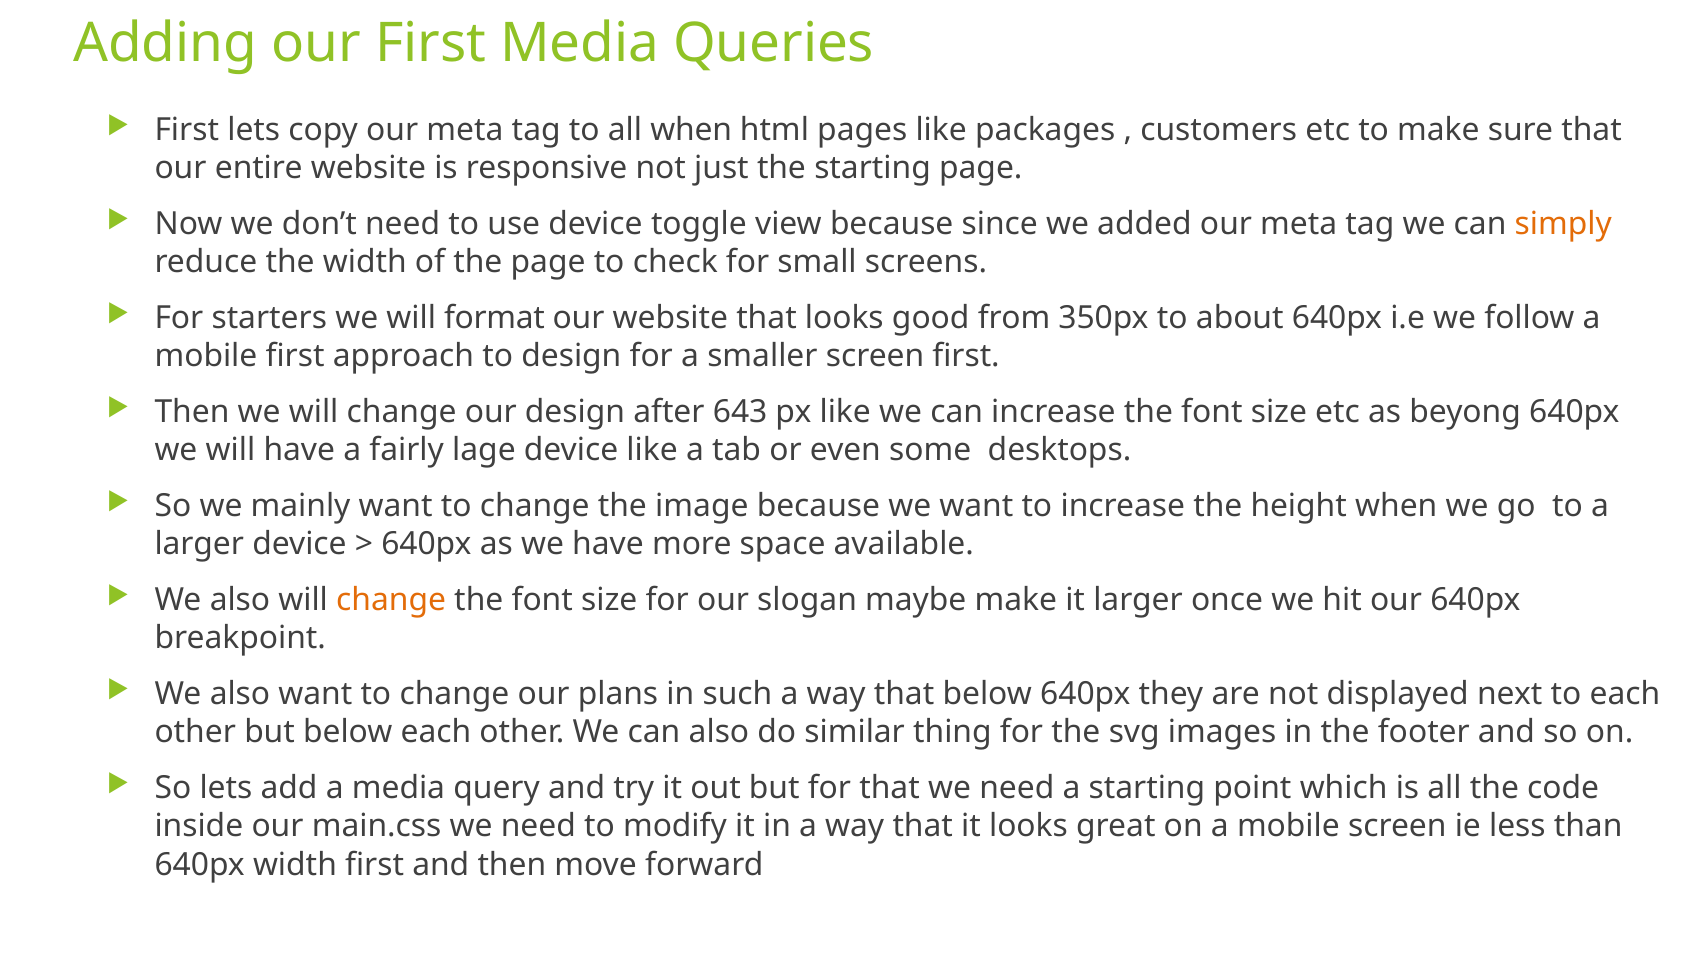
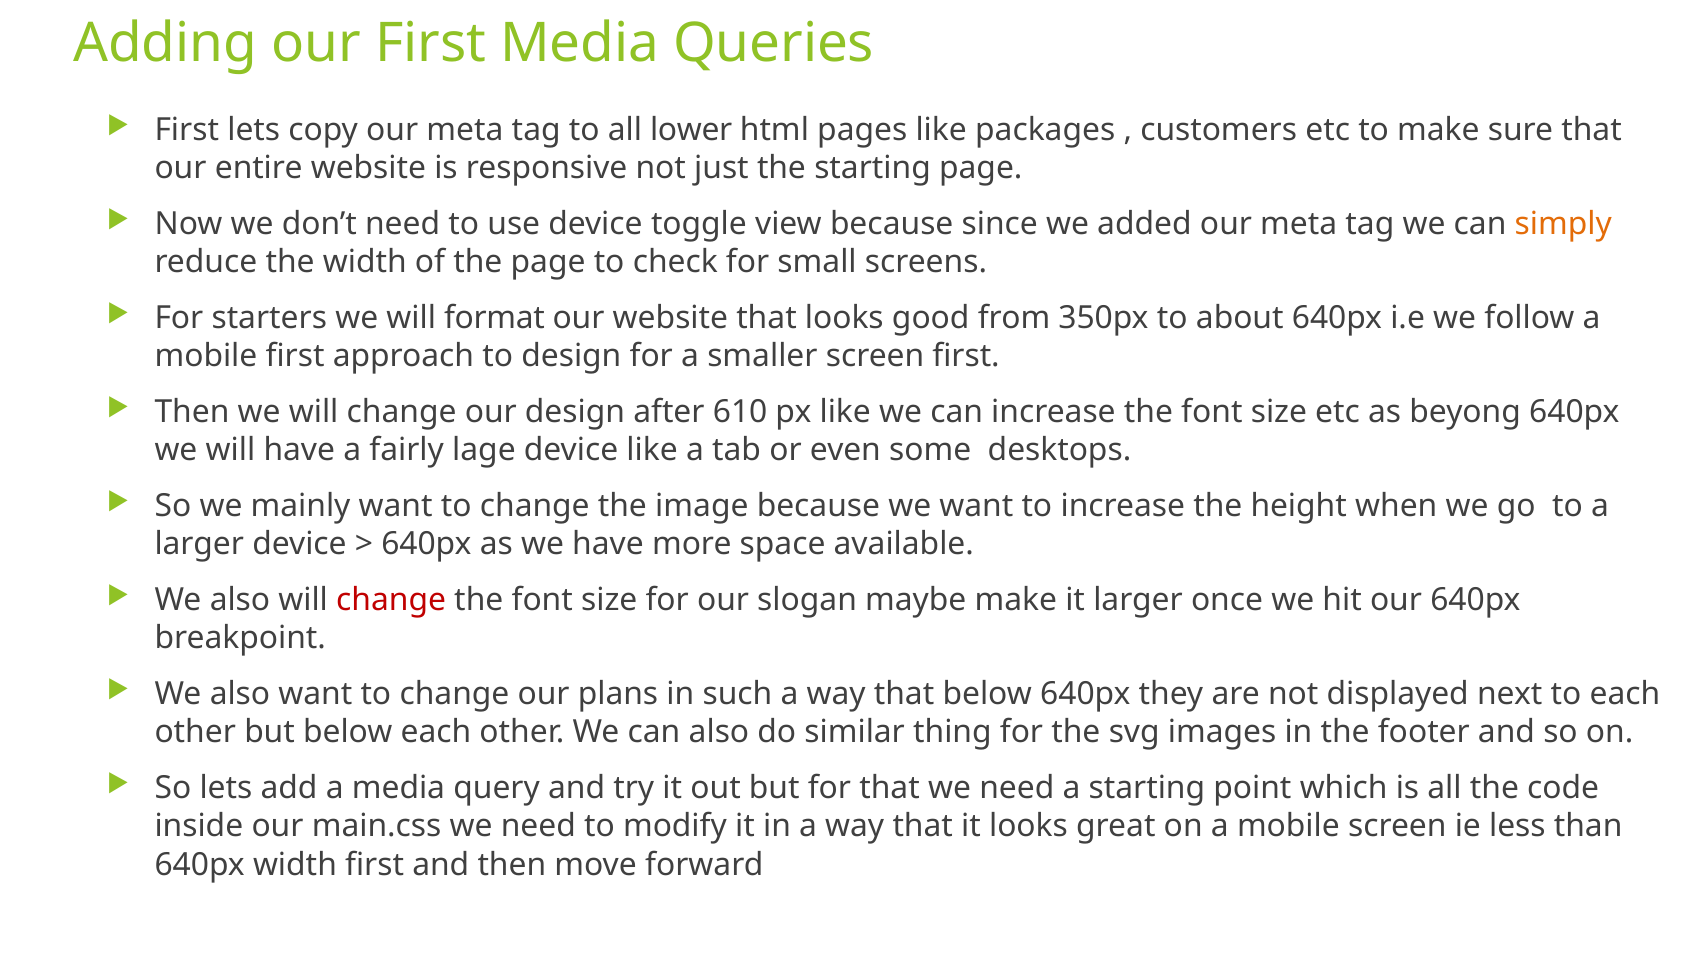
all when: when -> lower (691, 130)
643: 643 -> 610 (740, 412)
change colour: orange -> red (391, 600)
